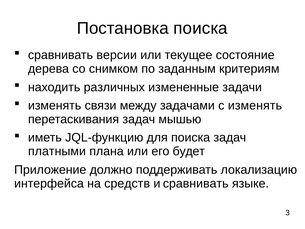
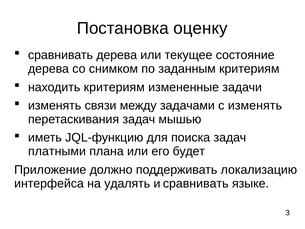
Постановка поиска: поиска -> оценку (200, 28)
сравнивать версии: версии -> дерева (117, 55)
находить различных: различных -> критериям (114, 87)
средств: средств -> удалять (127, 183)
